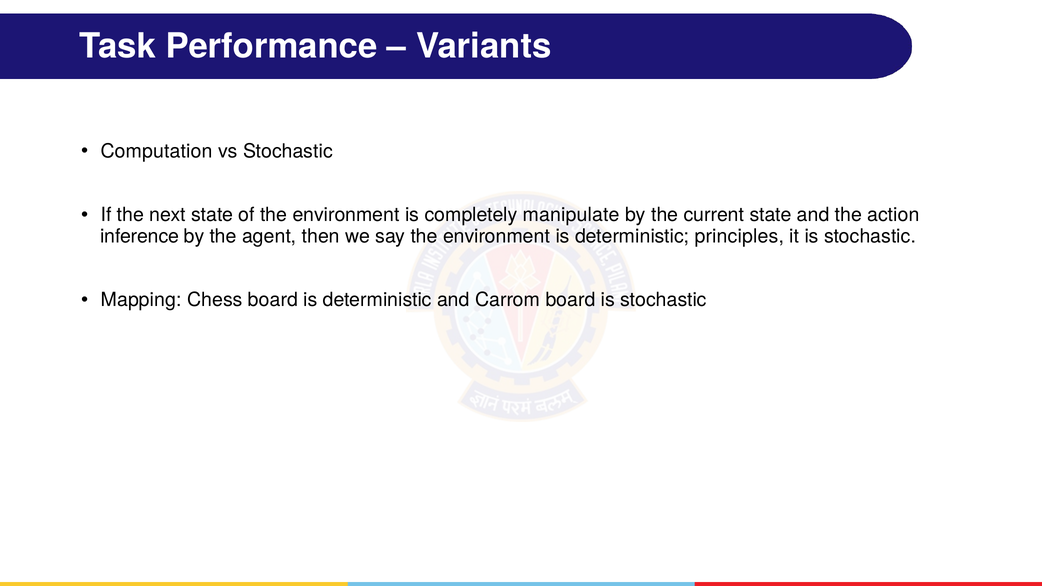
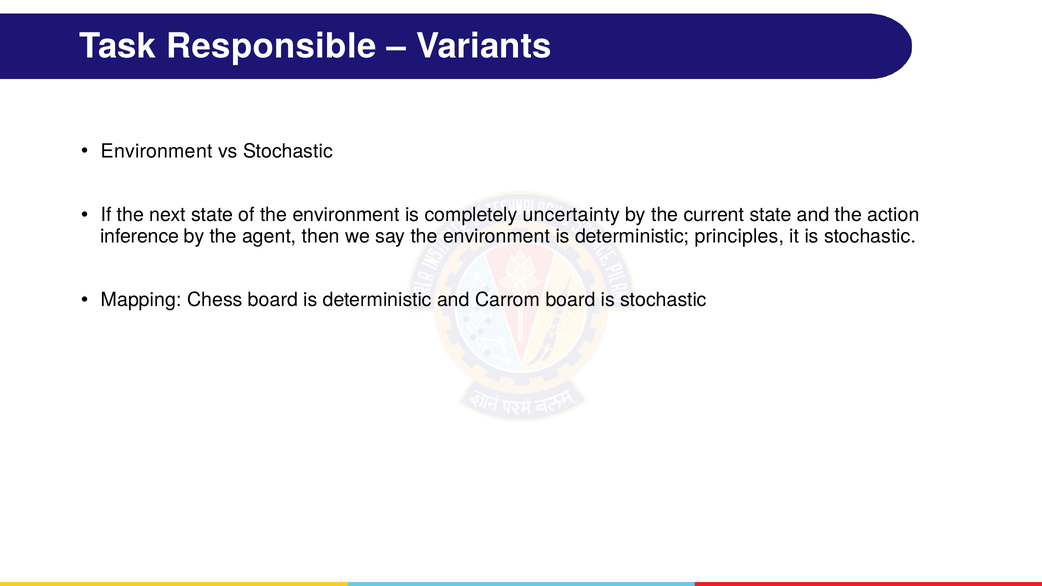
Performance: Performance -> Responsible (271, 46)
Computation: Computation -> Environment (157, 151)
manipulate: manipulate -> uncertainty (571, 215)
